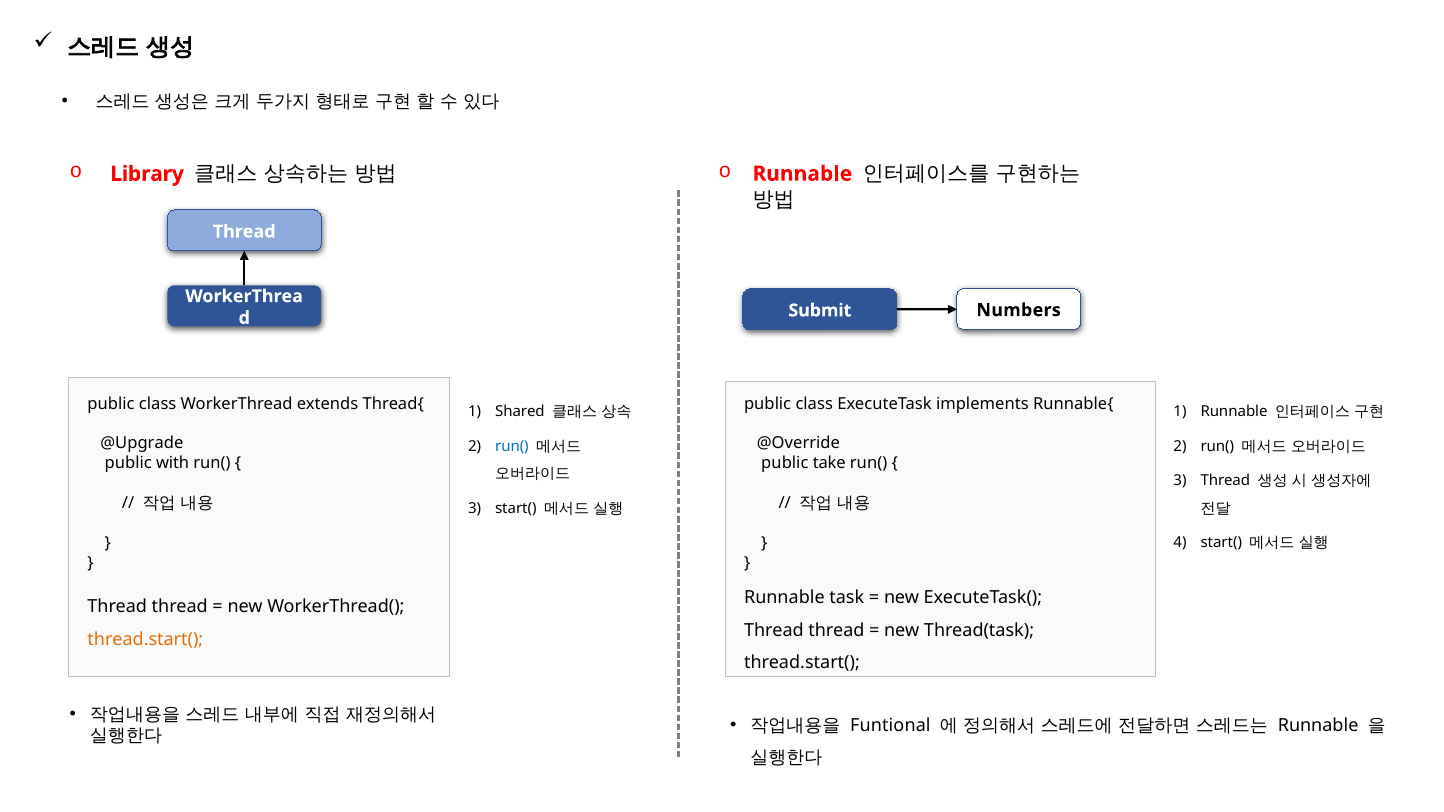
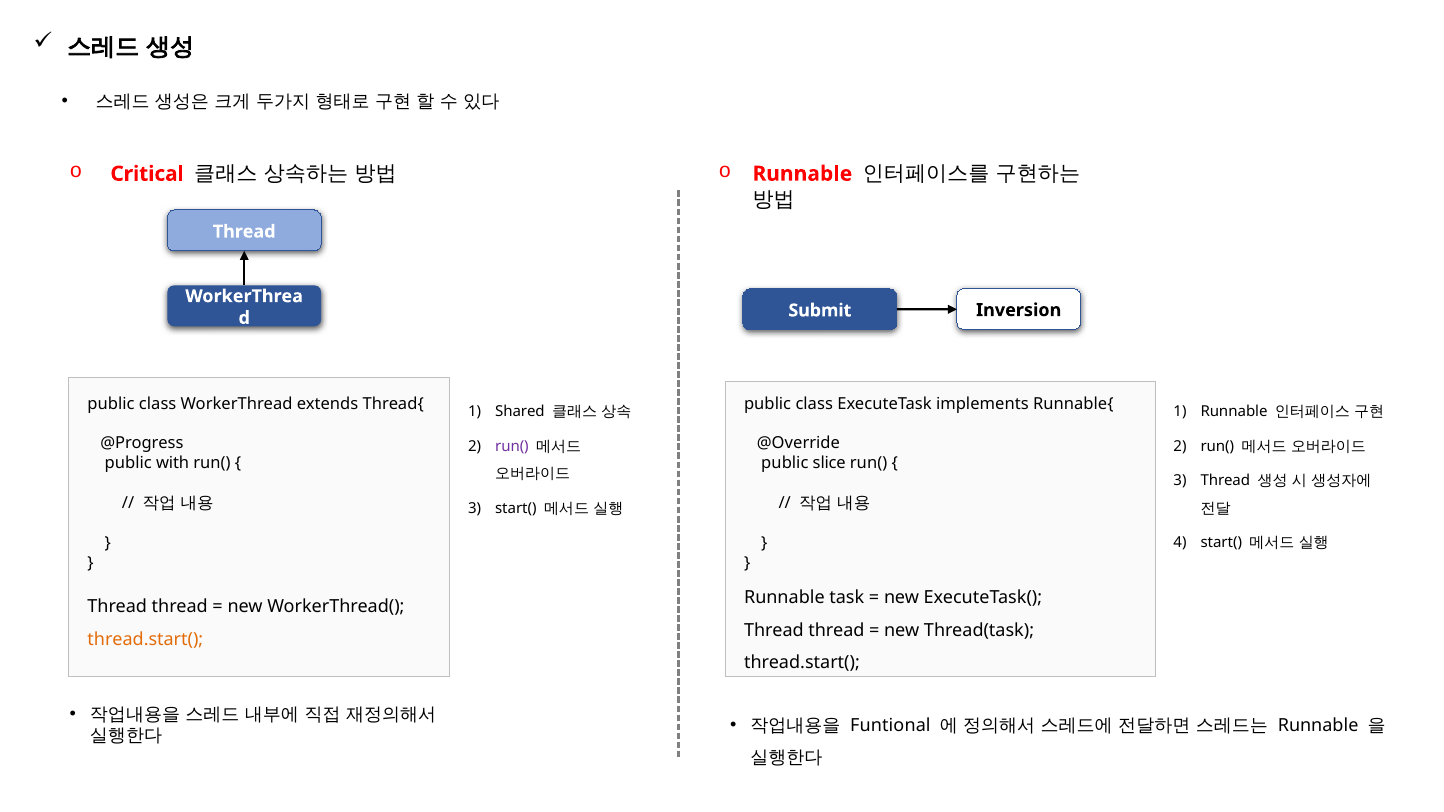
Library: Library -> Critical (147, 174)
Numbers: Numbers -> Inversion (1019, 310)
@Upgrade: @Upgrade -> @Progress (142, 444)
run( colour: blue -> purple (512, 447)
take: take -> slice (829, 463)
